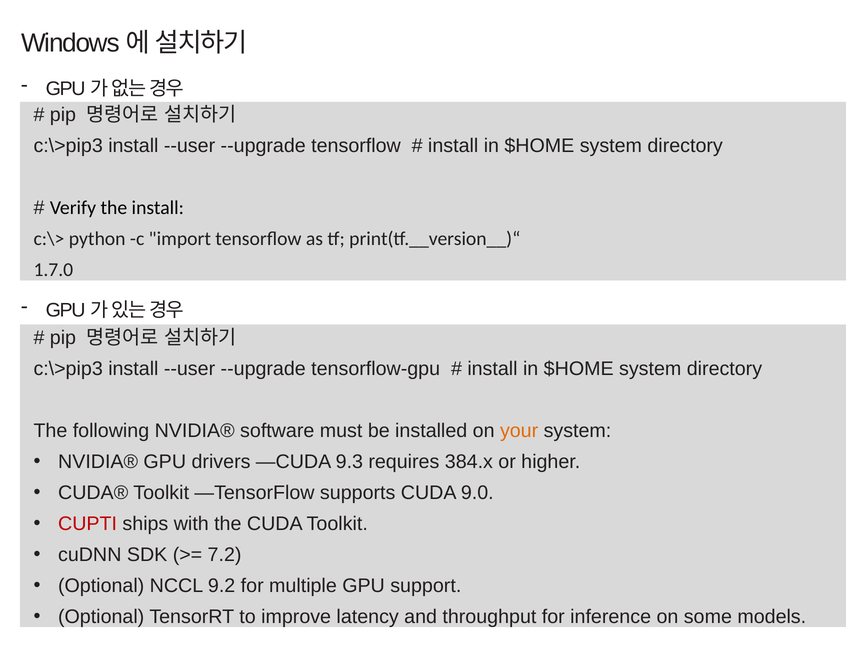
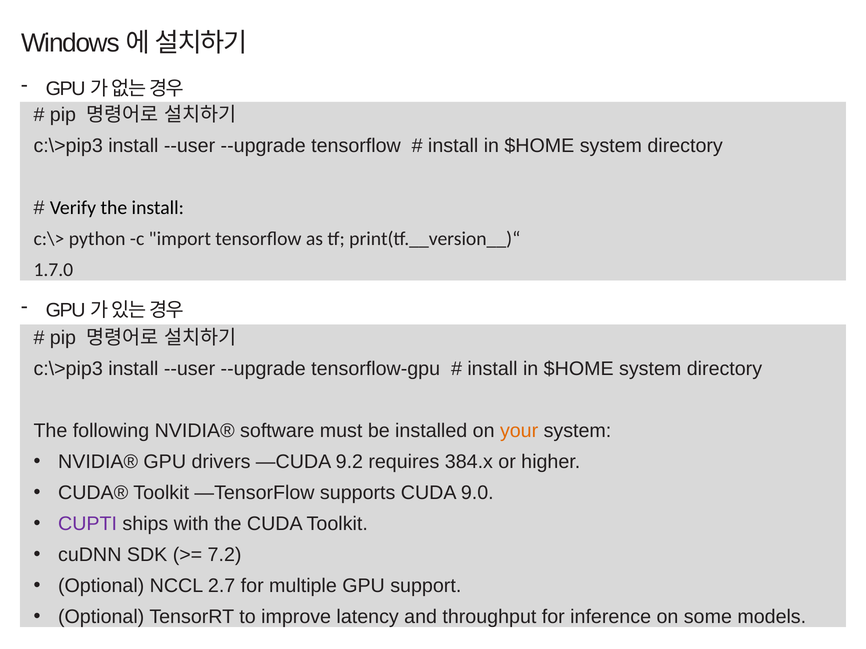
9.3: 9.3 -> 9.2 (349, 462)
CUPTI colour: red -> purple (88, 524)
9.2: 9.2 -> 2.7 (222, 586)
